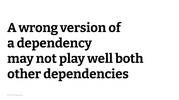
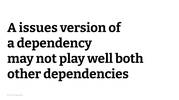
wrong: wrong -> issues (38, 28)
